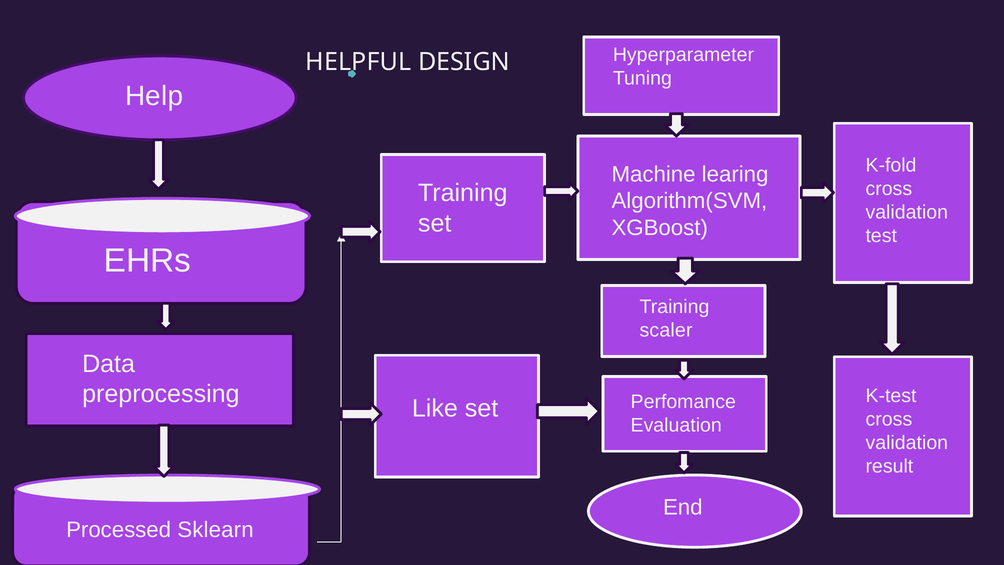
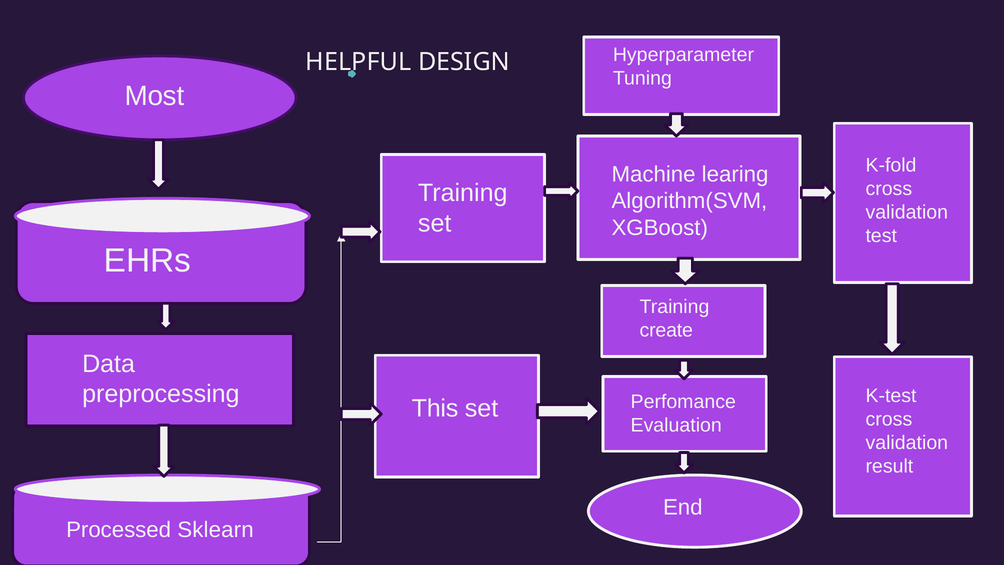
Help: Help -> Most (154, 96)
scaler: scaler -> create (666, 330)
Like: Like -> This (435, 408)
